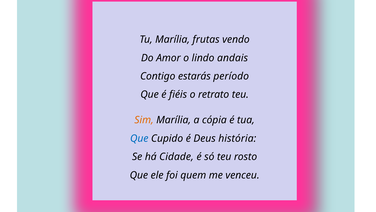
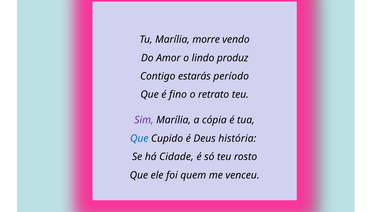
frutas: frutas -> morre (206, 39)
andais: andais -> produz (233, 58)
fiéis: fiéis -> fino (178, 94)
Sim colour: orange -> purple (144, 120)
